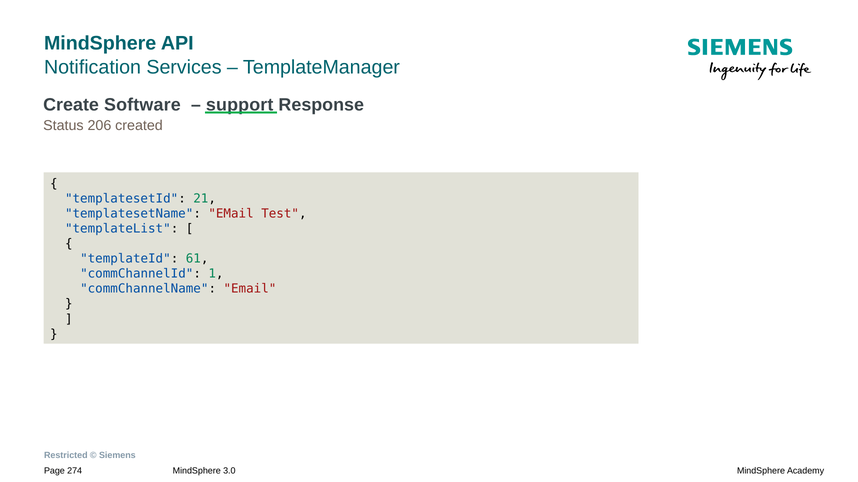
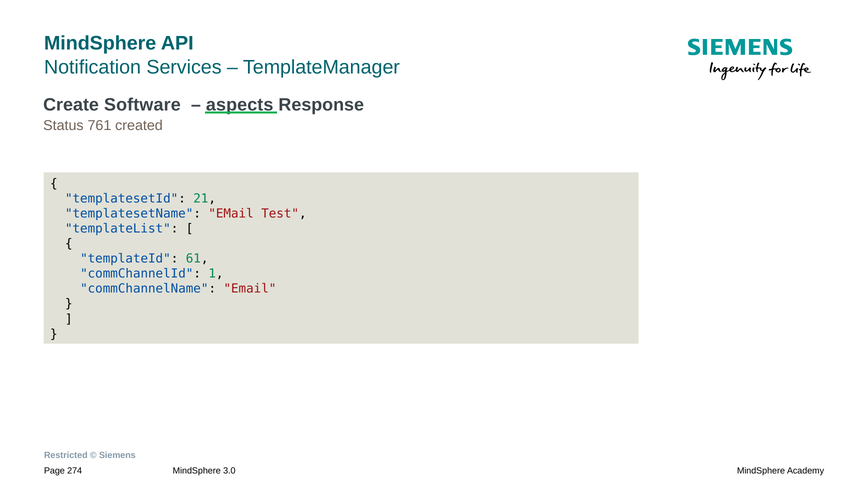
support: support -> aspects (240, 105)
206: 206 -> 761 (99, 126)
